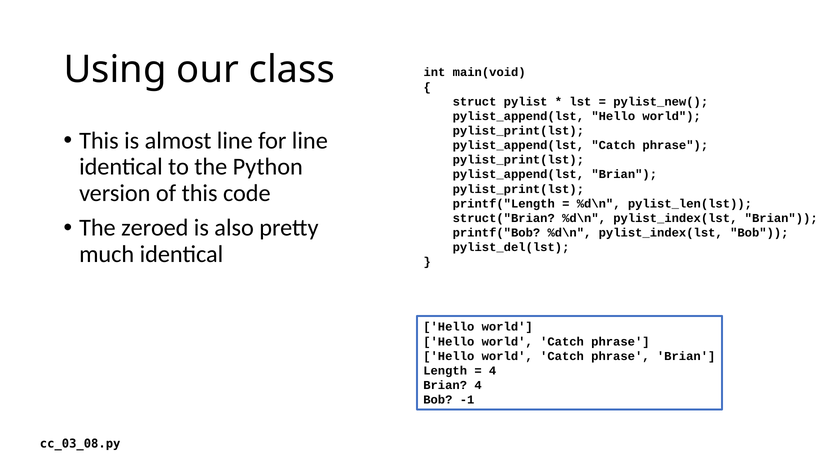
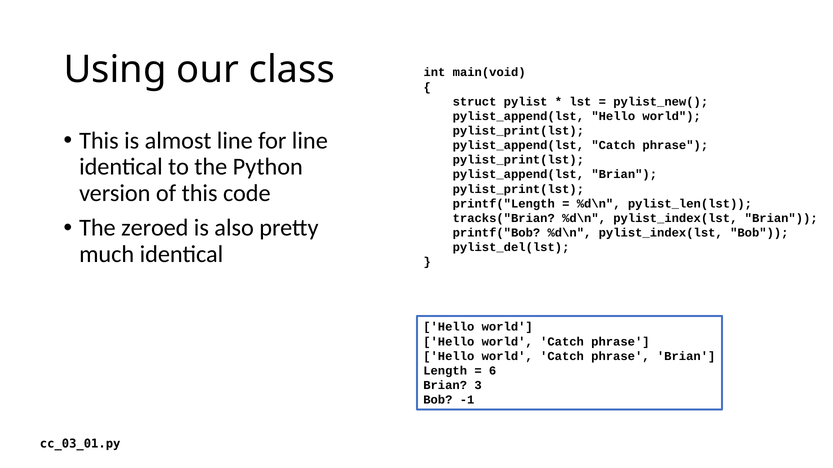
struct("Brian: struct("Brian -> tracks("Brian (504, 218)
4: 4 -> 6 (493, 371)
Brian 4: 4 -> 3 (478, 386)
cc_03_08.py: cc_03_08.py -> cc_03_01.py (80, 444)
